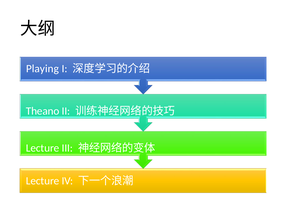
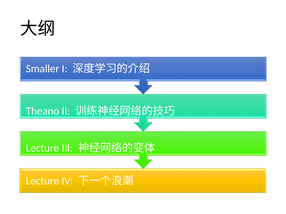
Playing: Playing -> Smaller (43, 69)
